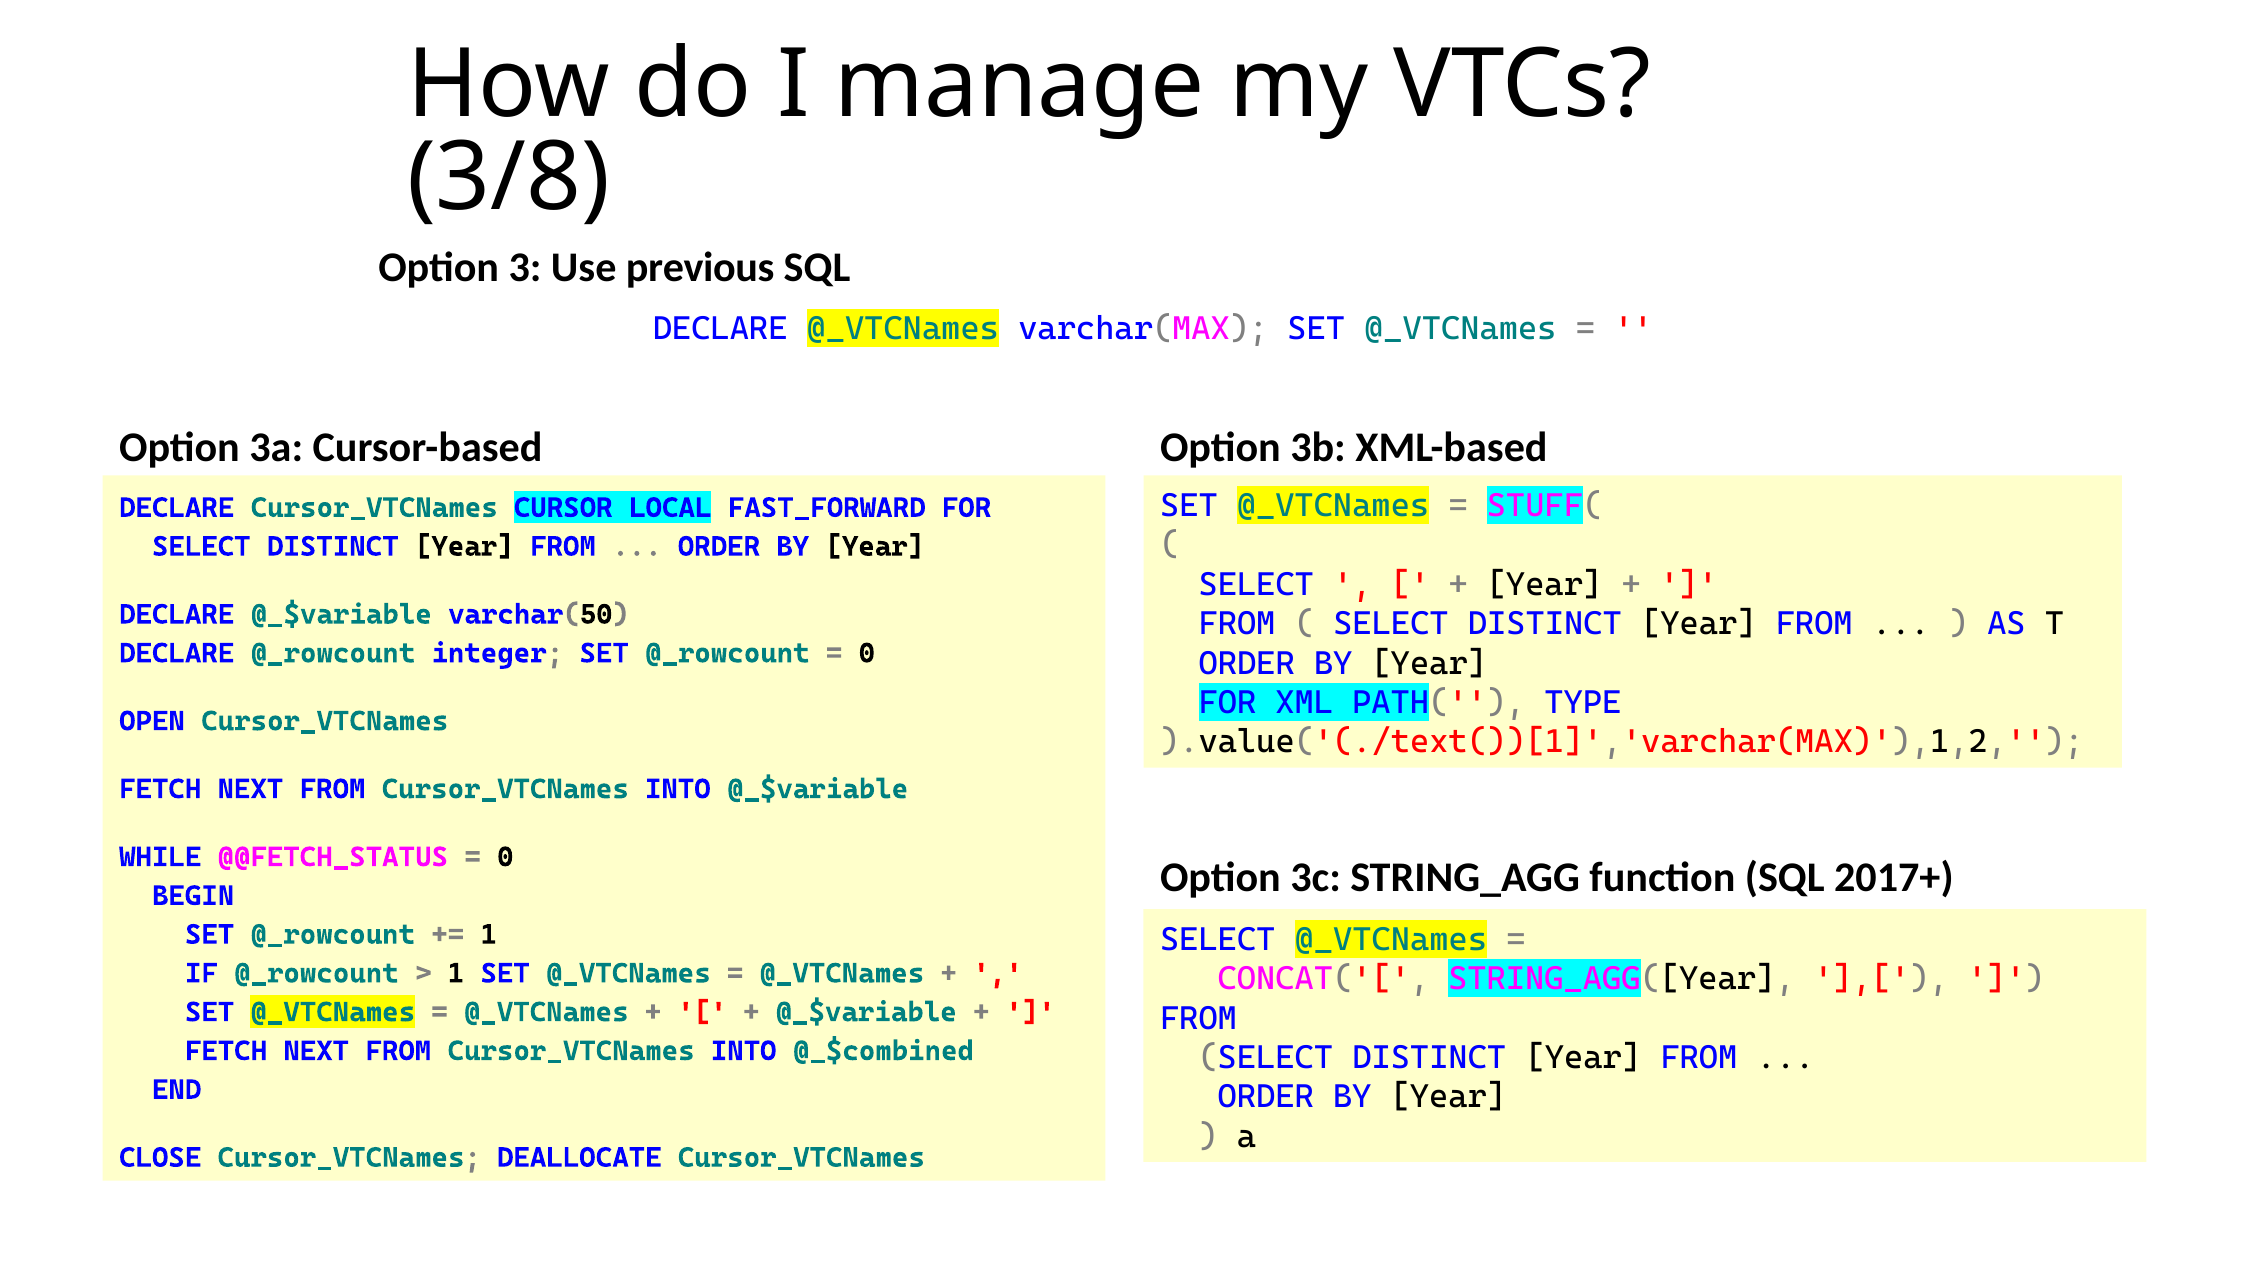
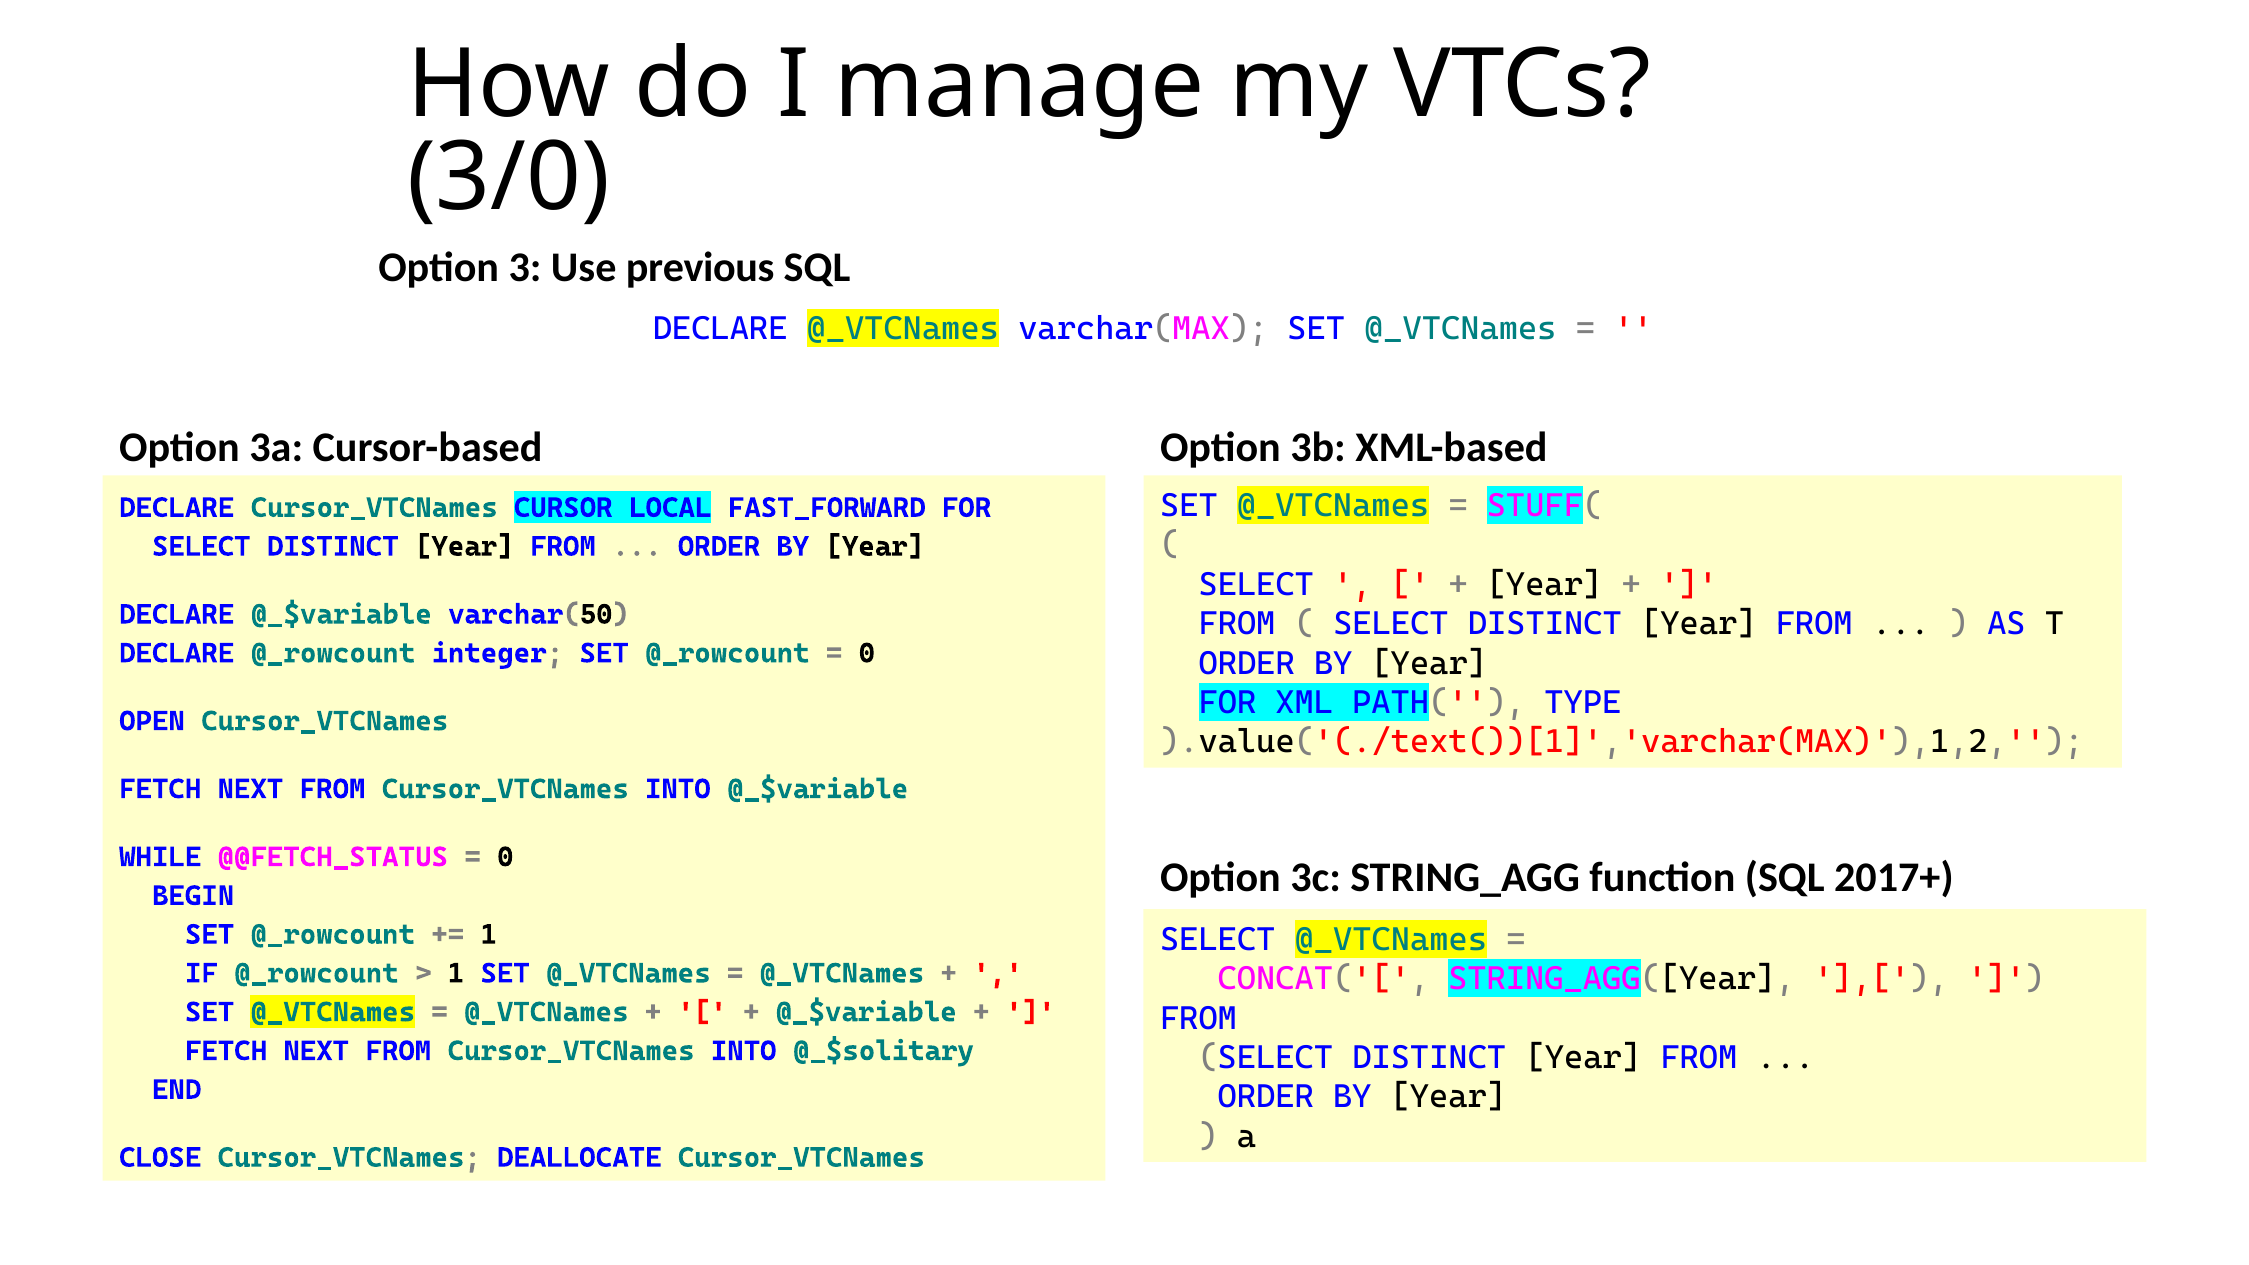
3/8: 3/8 -> 3/0 (509, 178)
@_$combined: @_$combined -> @_$solitary (883, 1051)
